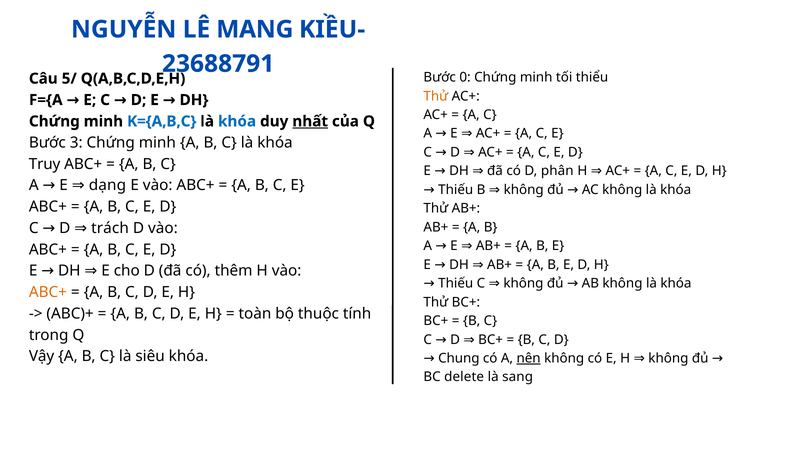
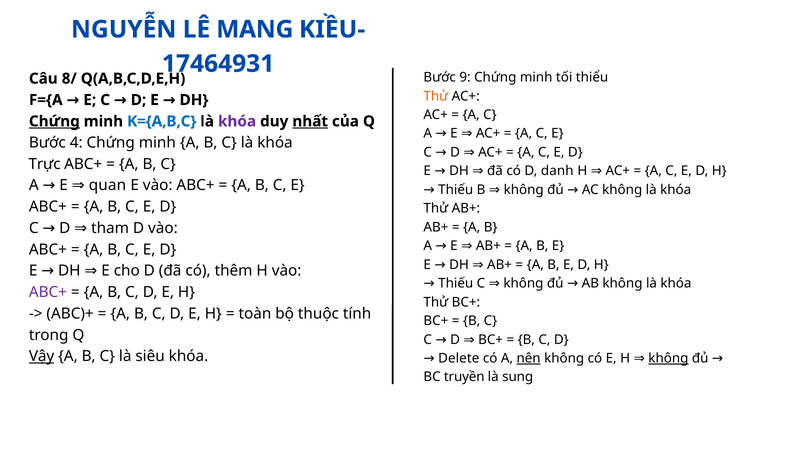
23688791: 23688791 -> 17464931 (218, 64)
0: 0 -> 9 (465, 77)
5/: 5/ -> 8/ (69, 79)
Chứng underline: none -> present (54, 121)
khóa colour: blue -> purple (237, 121)
3: 3 -> 4 (76, 143)
Truy: Truy -> Trực (45, 164)
phân: phân -> danh (557, 171)
dạng: dạng -> quan (107, 186)
trách: trách -> tham (110, 228)
ABC+ colour: orange -> purple (48, 292)
Vậy underline: none -> present (42, 357)
Chung: Chung -> Delete (459, 359)
không underline: none -> present (668, 359)
delete: delete -> truyền (464, 377)
sang: sang -> sung (518, 377)
